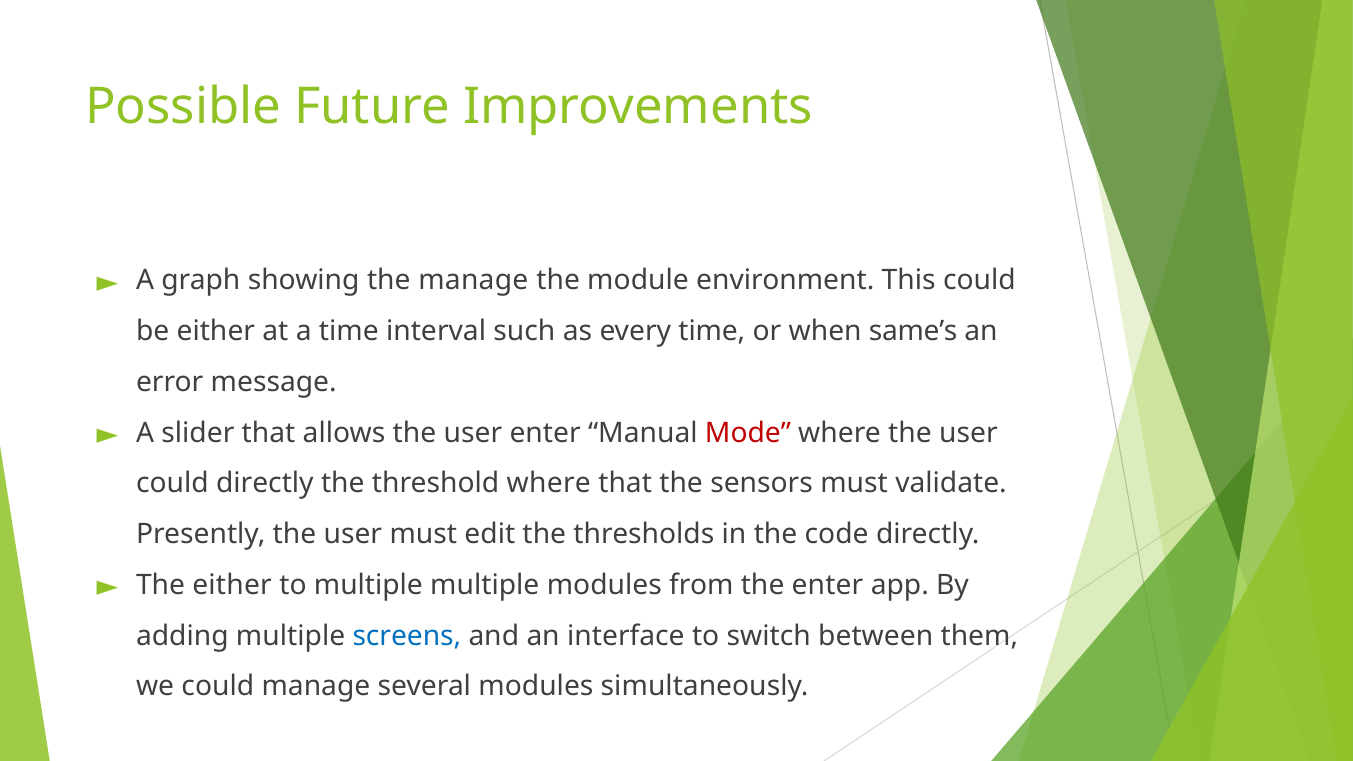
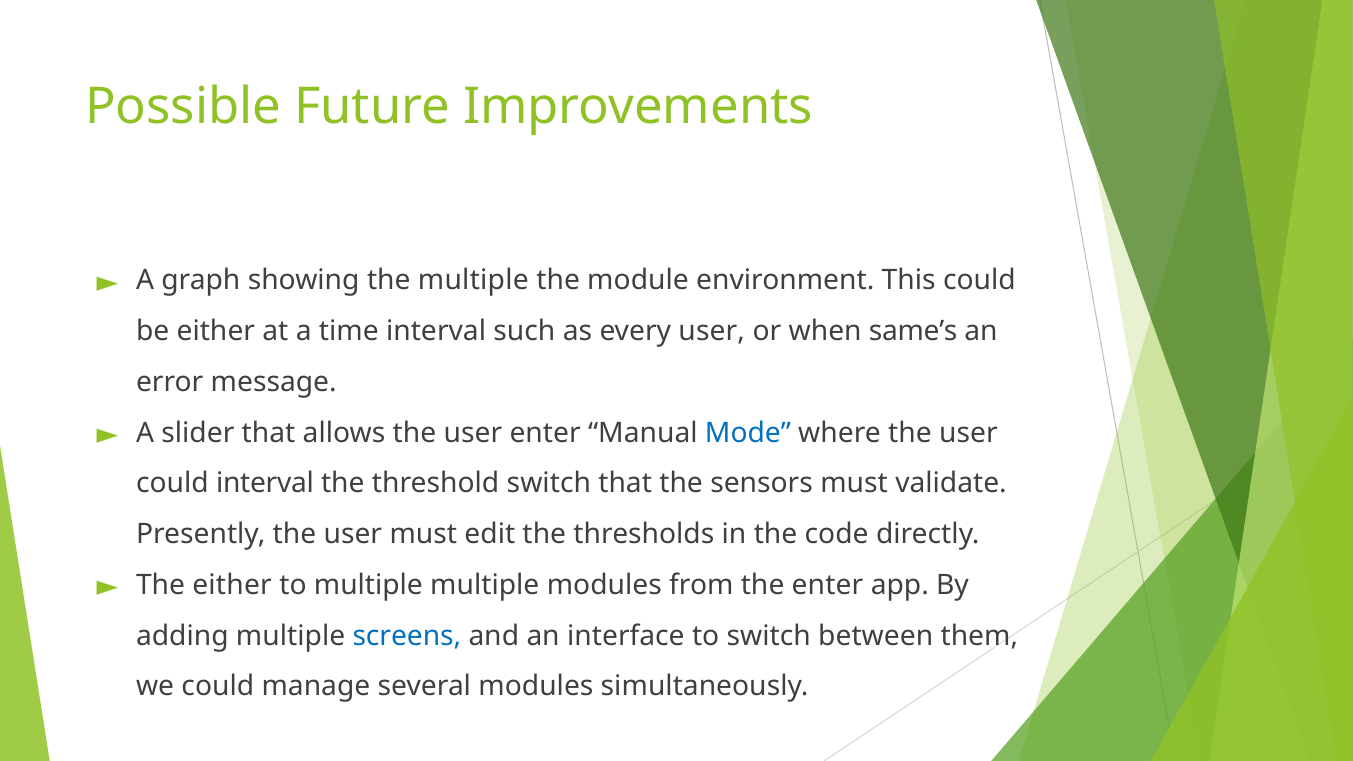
the manage: manage -> multiple (473, 281)
every time: time -> user (712, 331)
Mode colour: red -> blue (748, 433)
could directly: directly -> interval (265, 484)
threshold where: where -> switch (549, 484)
